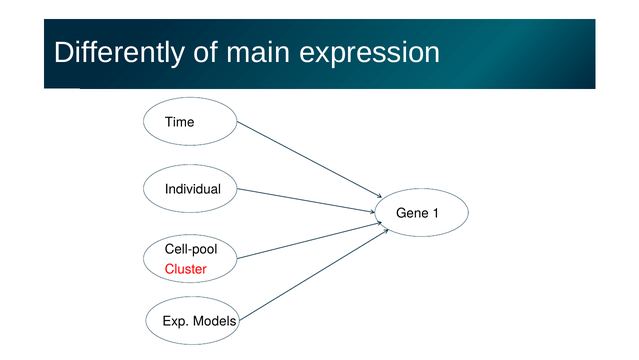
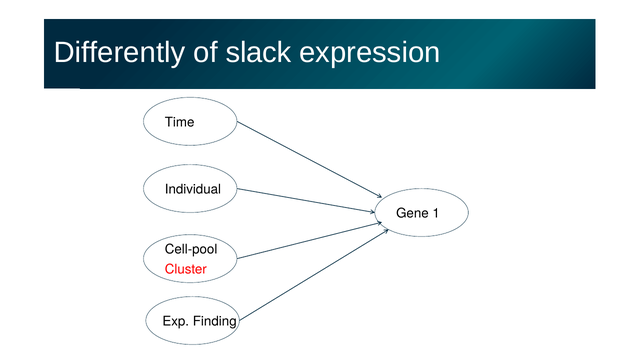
main: main -> slack (259, 52)
Models: Models -> Finding (215, 321)
